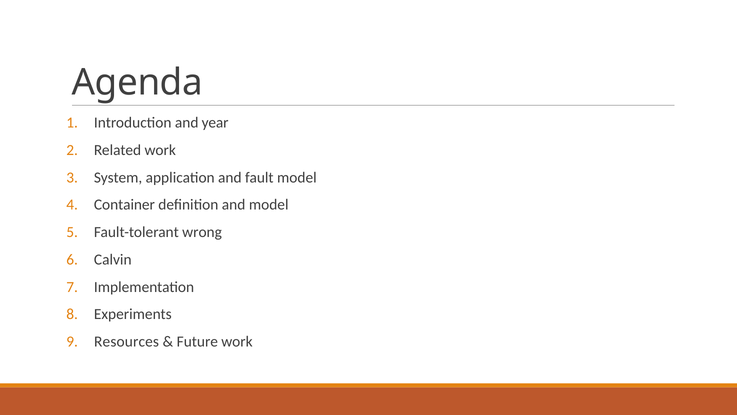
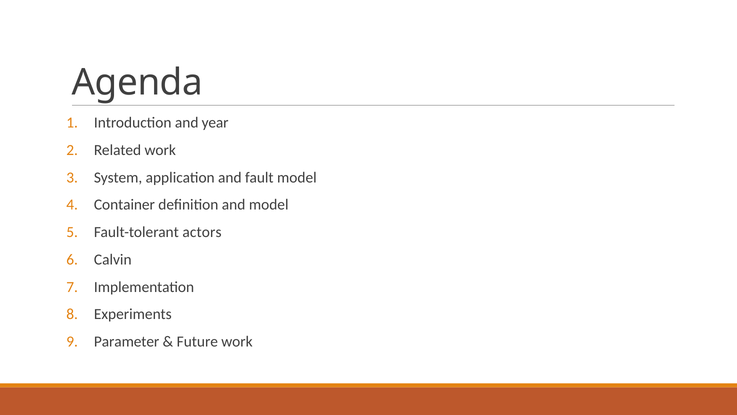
wrong: wrong -> actors (202, 232)
Resources: Resources -> Parameter (127, 341)
